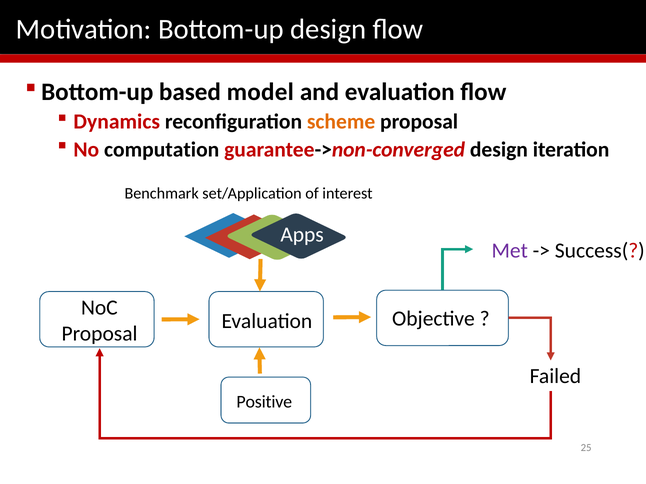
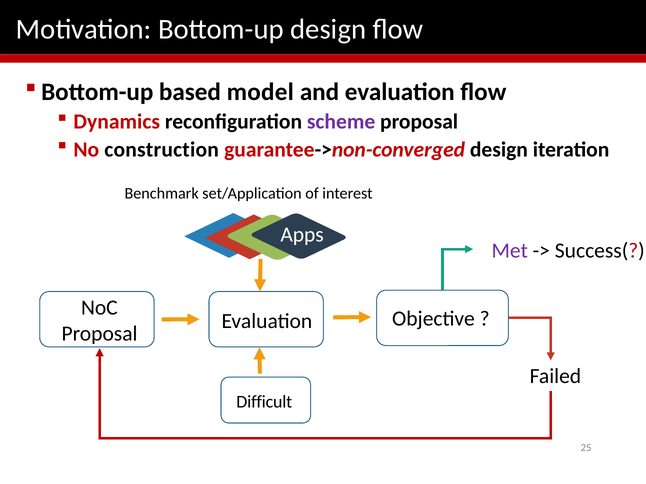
scheme colour: orange -> purple (341, 122)
computation: computation -> construction (162, 150)
Positive: Positive -> Difficult (264, 402)
